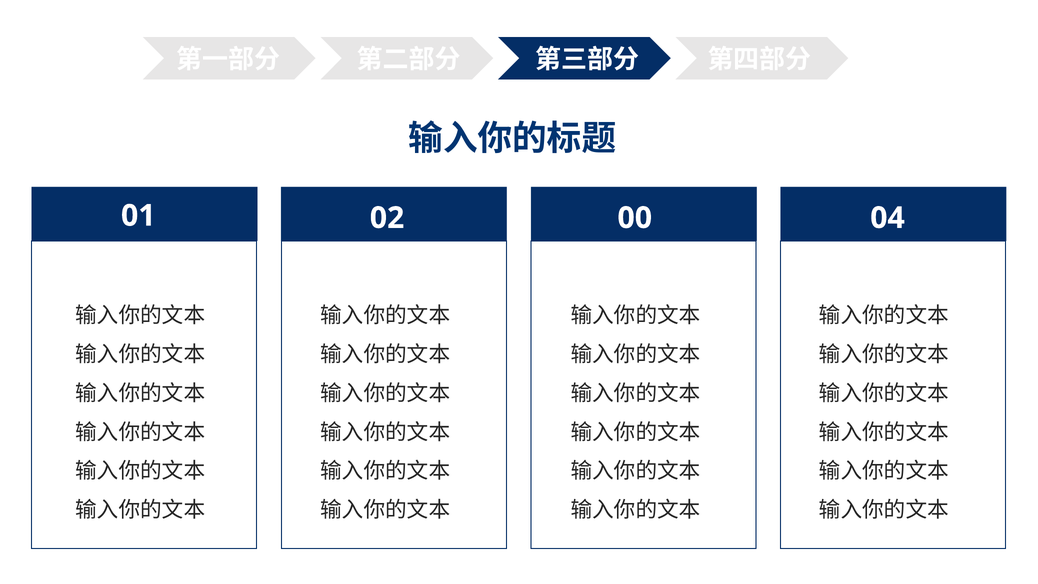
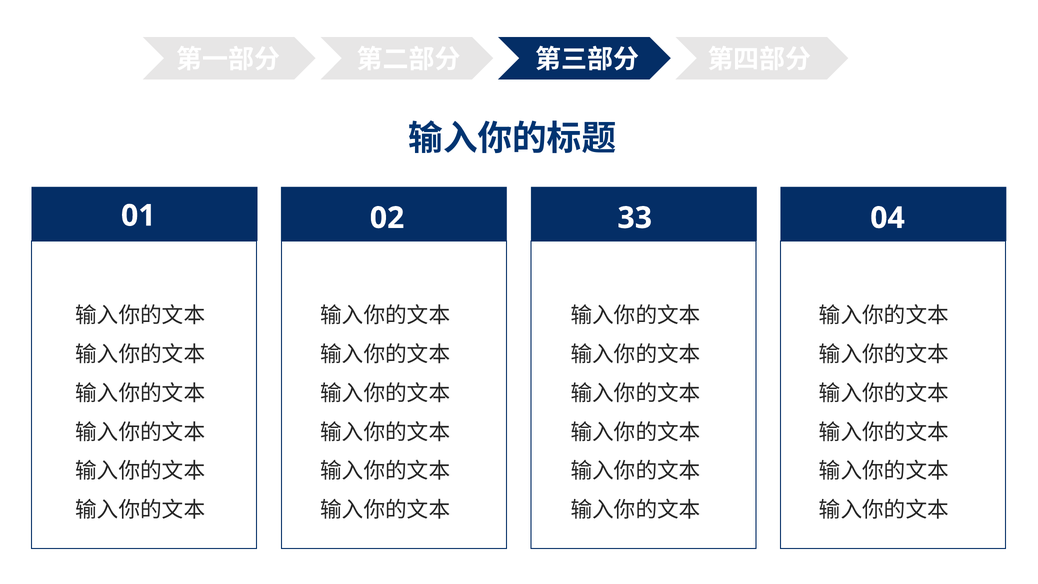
00: 00 -> 33 (635, 218)
